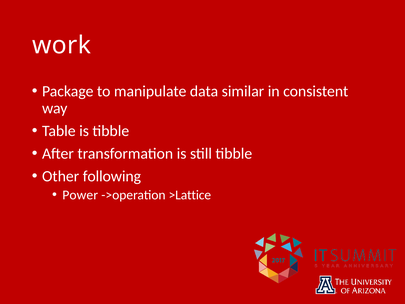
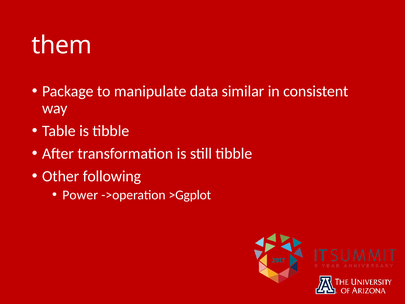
work: work -> them (62, 45)
>Lattice: >Lattice -> >Ggplot (190, 195)
